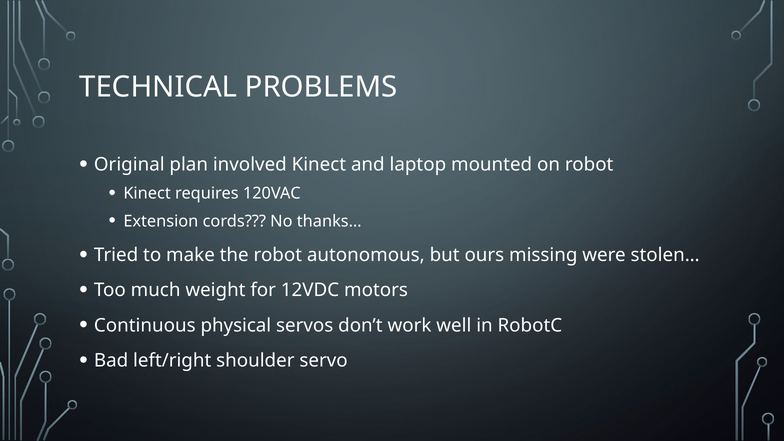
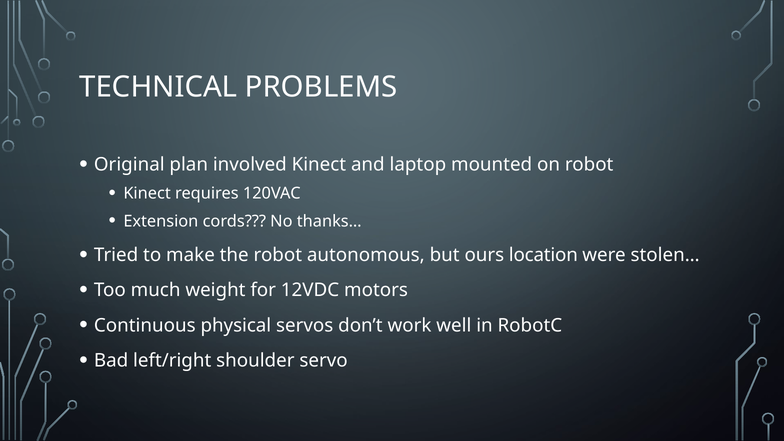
missing: missing -> location (543, 255)
